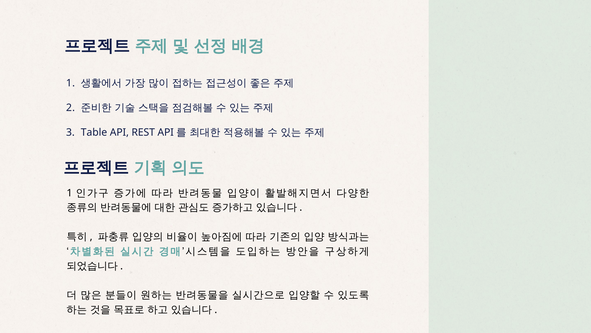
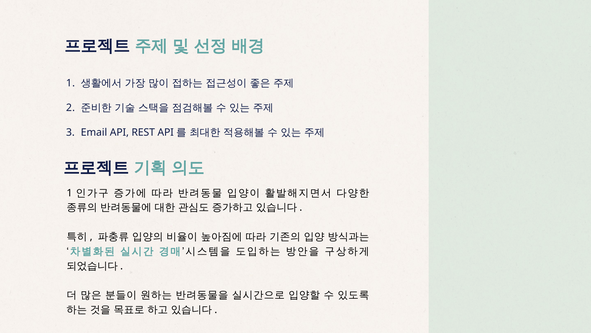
Table: Table -> Email (94, 132)
